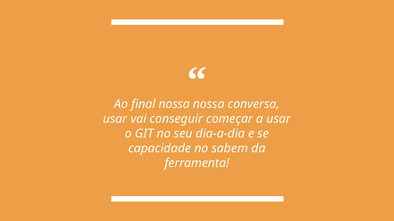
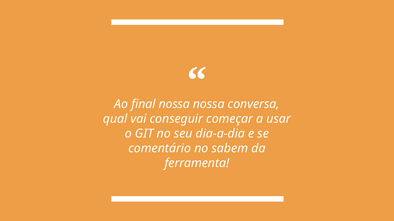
usar: usar -> qual (115, 119)
capacidade: capacidade -> comentário (160, 149)
